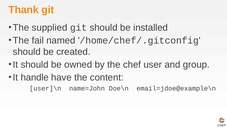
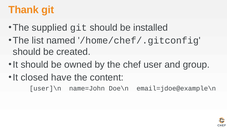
fail: fail -> list (38, 40)
handle: handle -> closed (35, 77)
